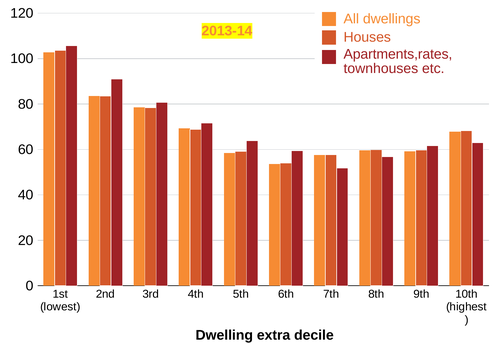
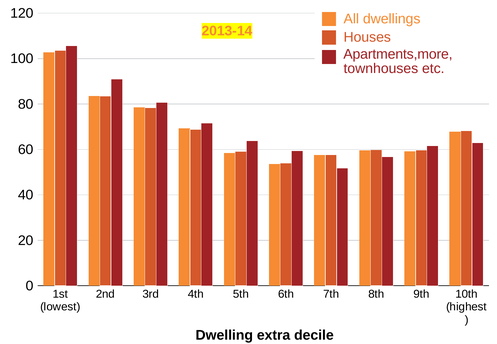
Apartments,rates: Apartments,rates -> Apartments,more (398, 54)
